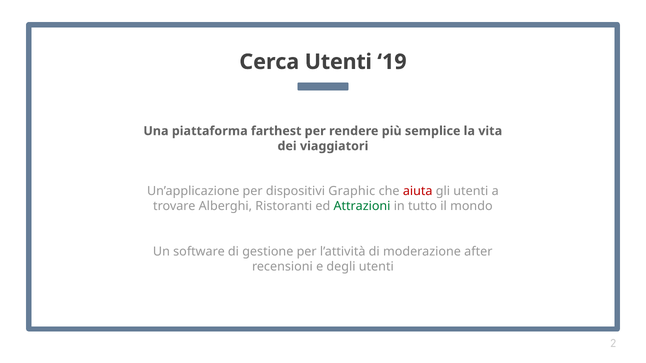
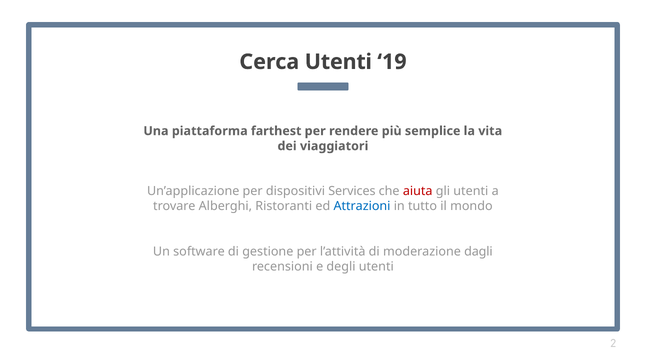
Graphic: Graphic -> Services (352, 191)
Attrazioni colour: green -> blue (362, 207)
after: after -> dagli (478, 252)
